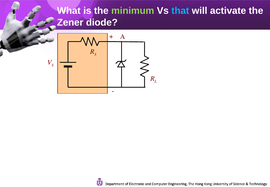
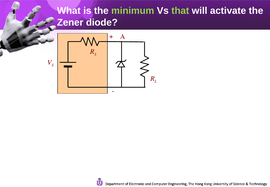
that colour: light blue -> light green (180, 11)
